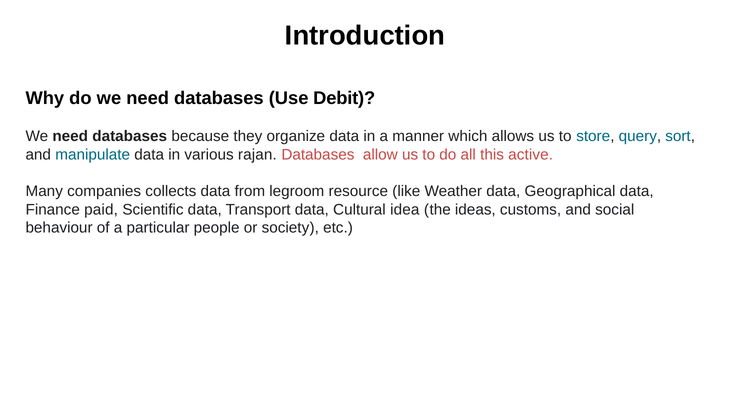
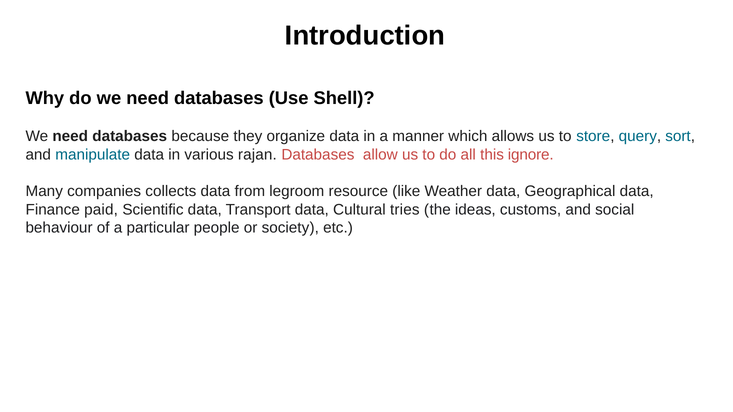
Debit: Debit -> Shell (344, 98)
active: active -> ignore (531, 155)
idea: idea -> tries (405, 210)
